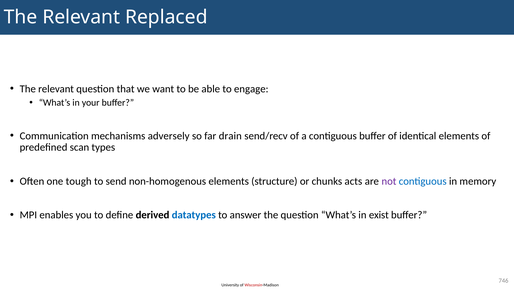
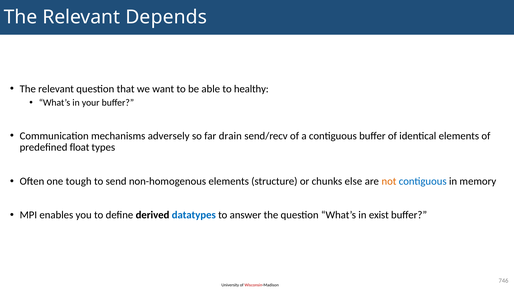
Replaced: Replaced -> Depends (166, 17)
engage: engage -> healthy (251, 89)
scan: scan -> float (80, 147)
acts: acts -> else (353, 181)
not colour: purple -> orange (389, 181)
